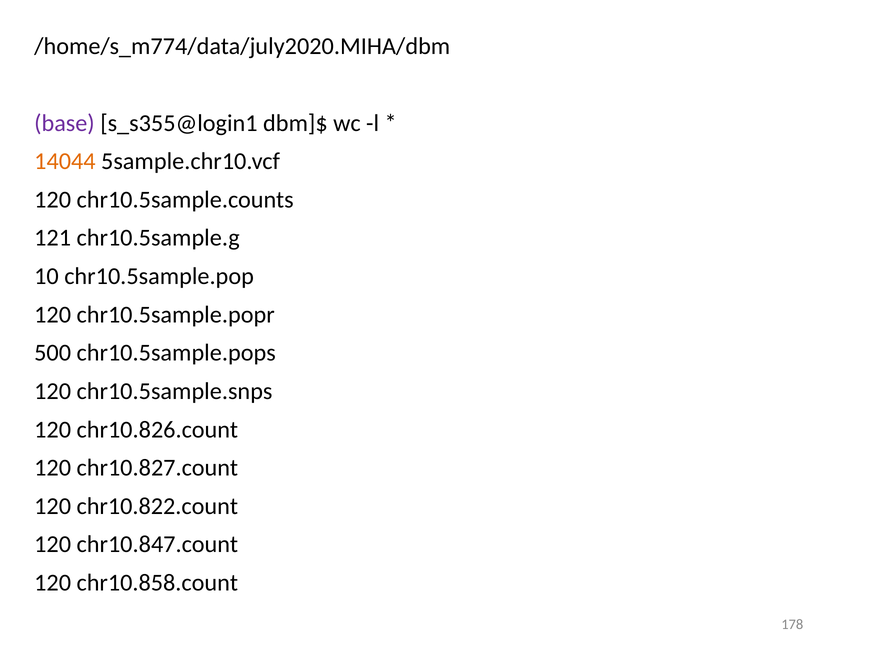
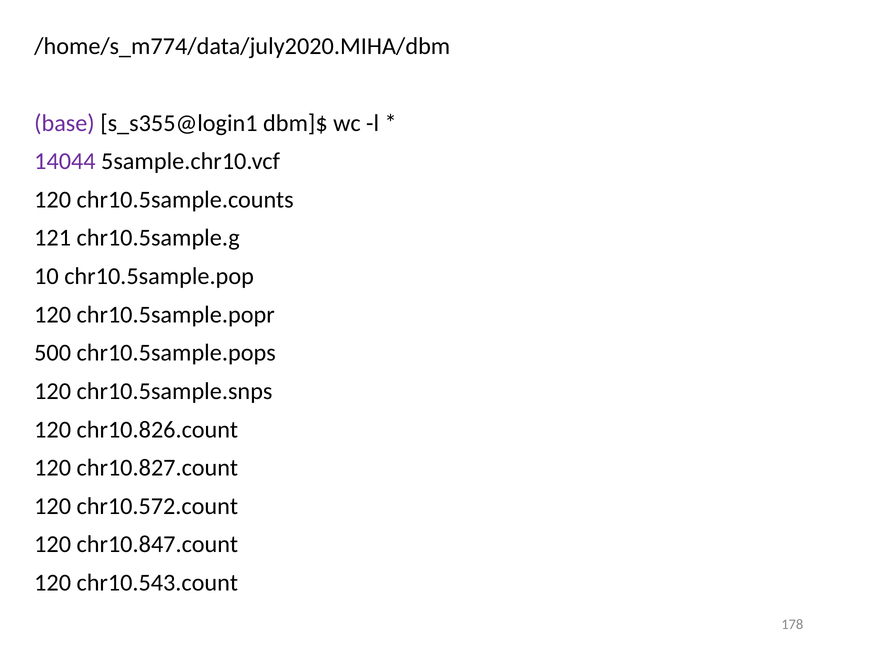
14044 colour: orange -> purple (65, 161)
chr10.822.count: chr10.822.count -> chr10.572.count (157, 506)
chr10.858.count: chr10.858.count -> chr10.543.count (157, 583)
